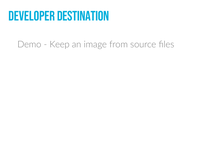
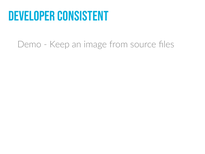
Destination: Destination -> Consistent (83, 16)
